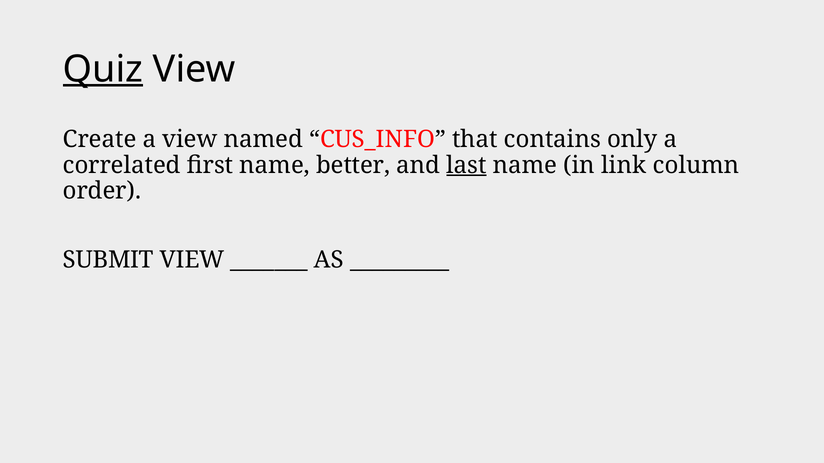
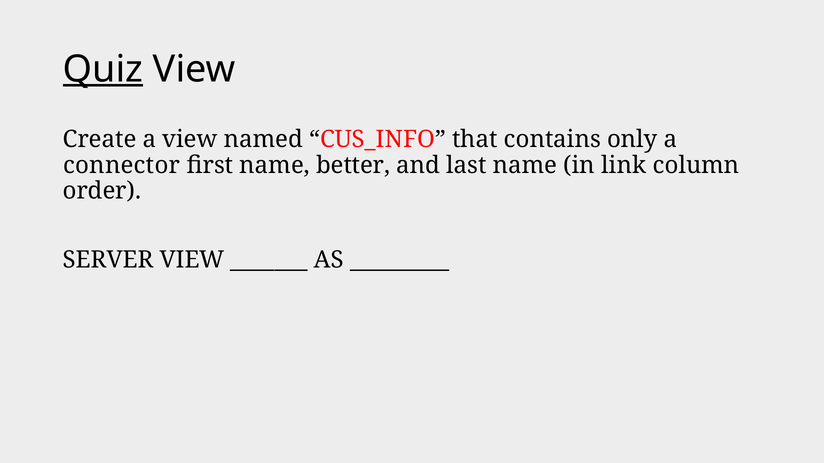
correlated: correlated -> connector (122, 165)
last underline: present -> none (466, 165)
SUBMIT: SUBMIT -> SERVER (108, 260)
